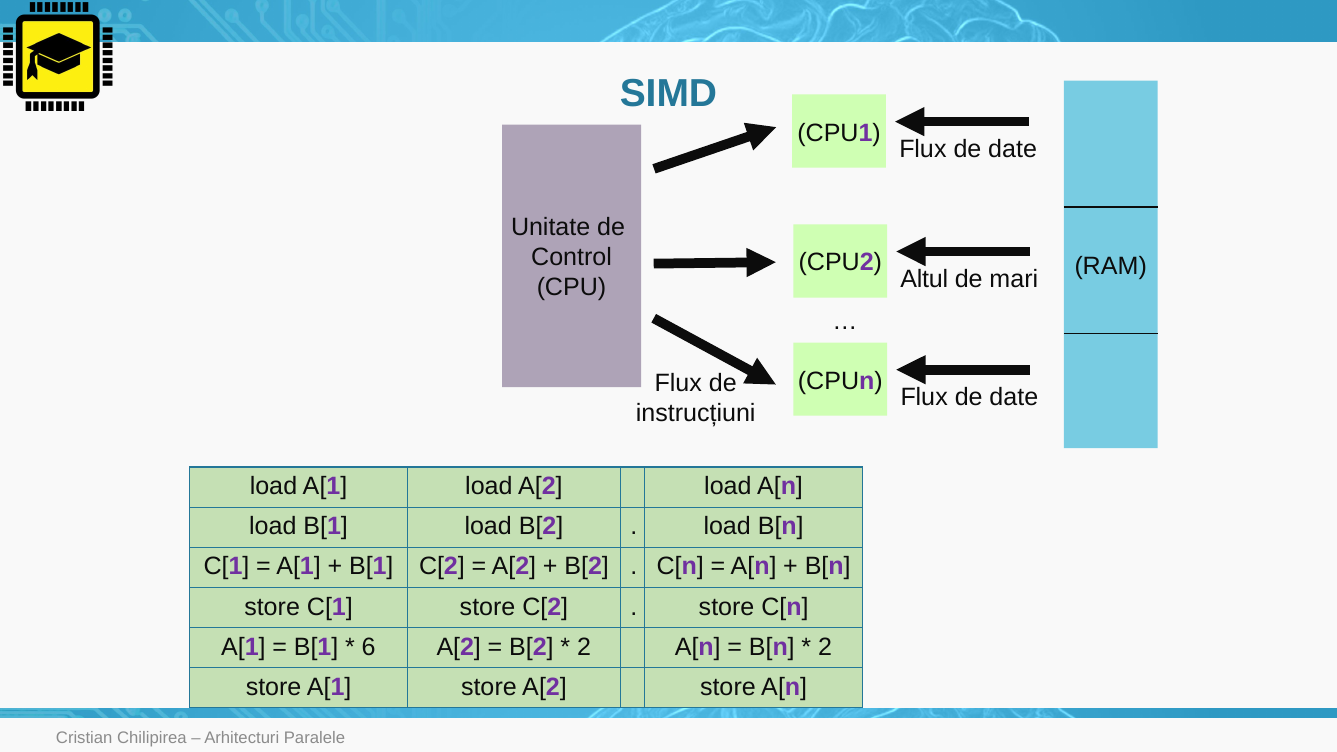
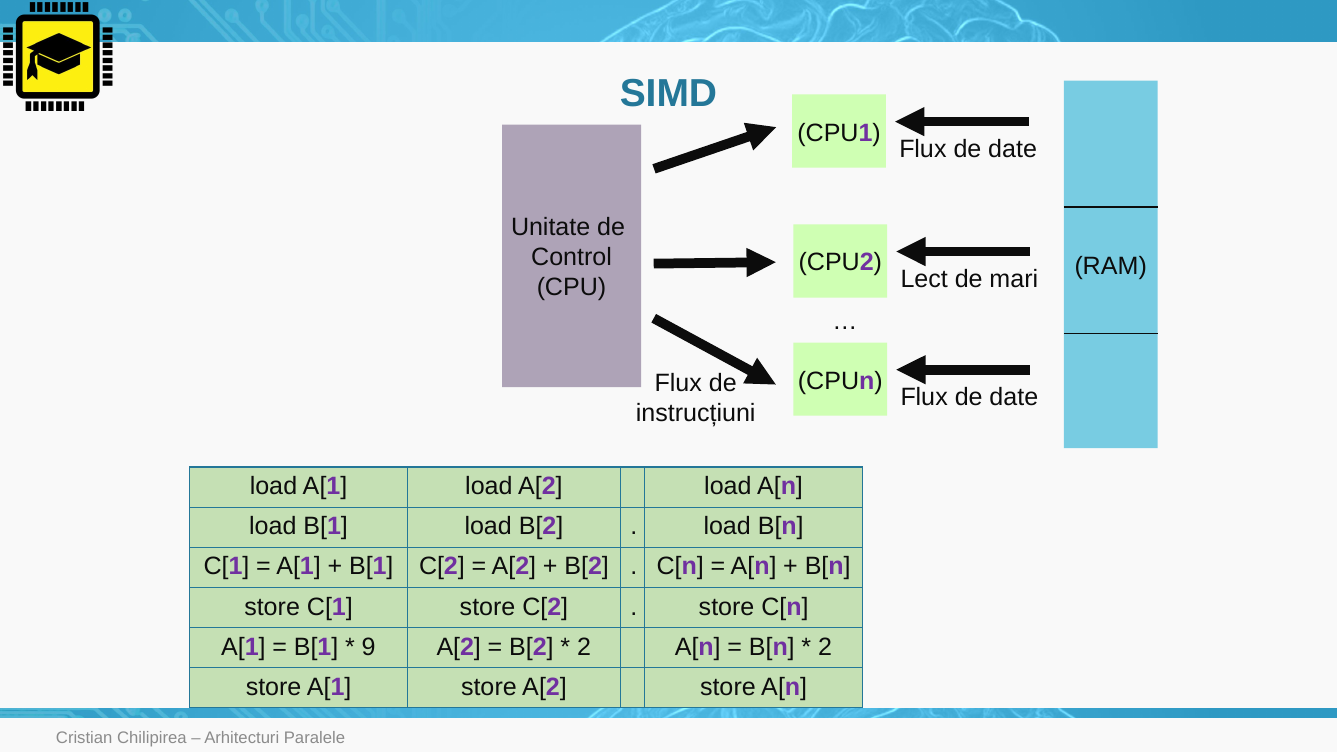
Altul: Altul -> Lect (924, 279)
6: 6 -> 9 (369, 647)
